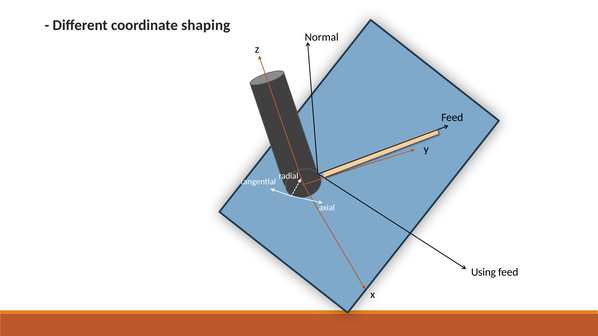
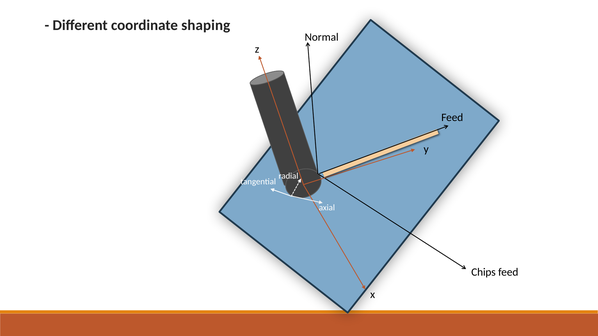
Using: Using -> Chips (483, 272)
